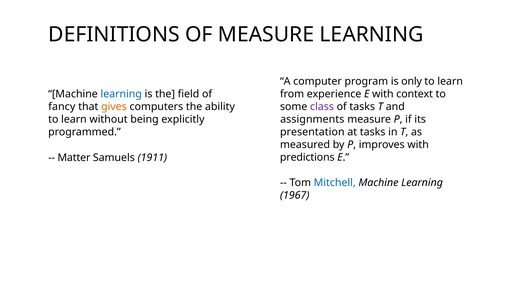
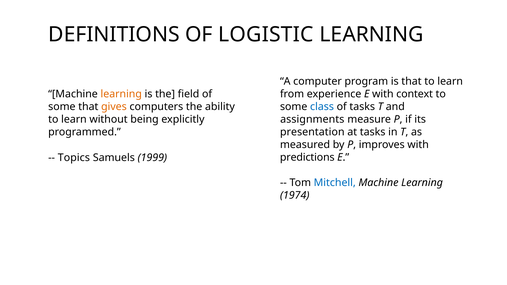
OF MEASURE: MEASURE -> LOGISTIC (266, 35)
is only: only -> that (412, 81)
learning colour: blue -> orange (121, 94)
class colour: purple -> blue (322, 107)
fancy: fancy -> some (62, 107)
Matter: Matter -> Topics (74, 158)
1911: 1911 -> 1999 (152, 158)
1967: 1967 -> 1974 (295, 196)
